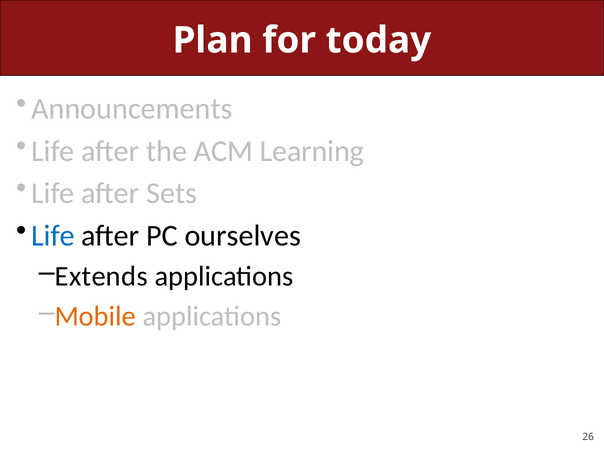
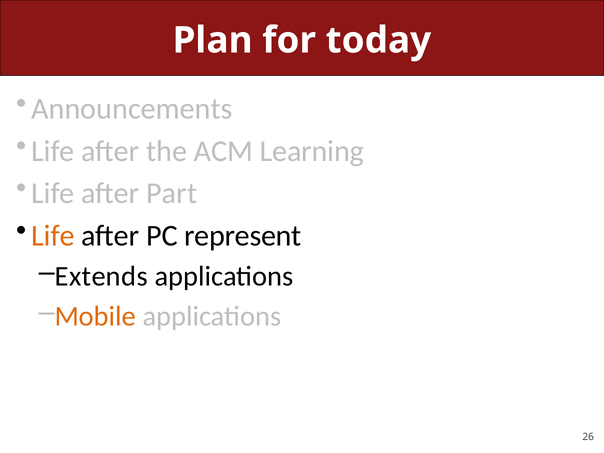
Sets: Sets -> Part (172, 193)
Life colour: blue -> orange (53, 236)
ourselves: ourselves -> represent (243, 236)
